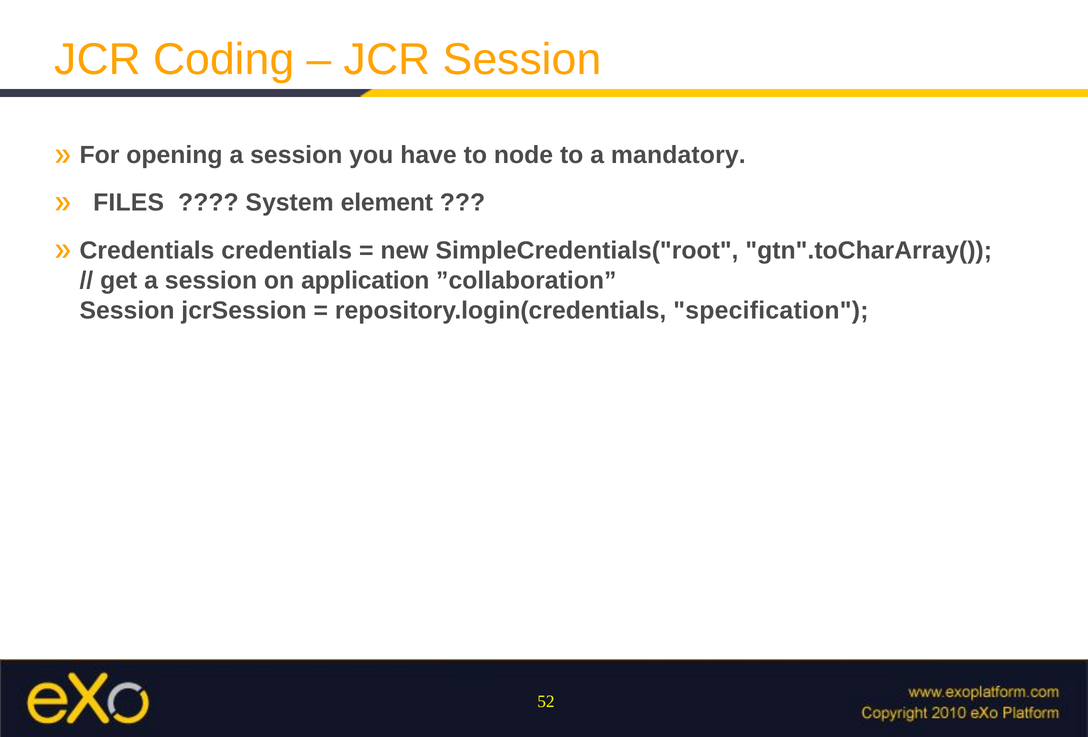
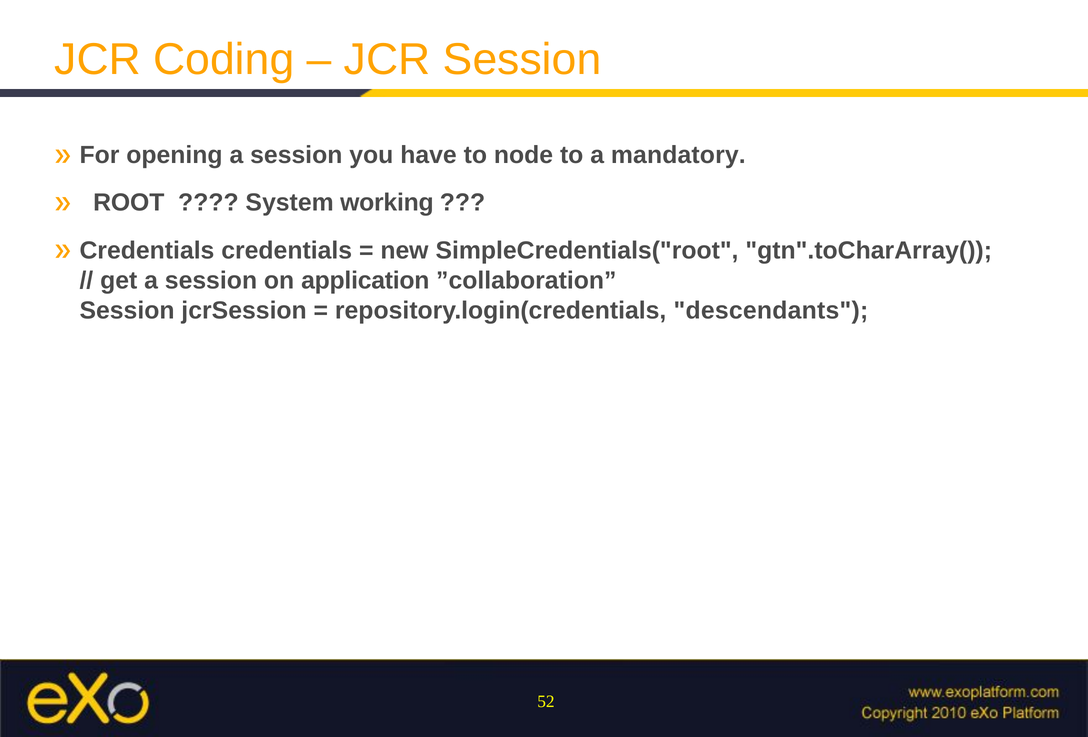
FILES: FILES -> ROOT (129, 203)
element: element -> working (387, 203)
specification: specification -> descendants (771, 310)
